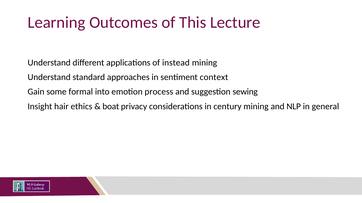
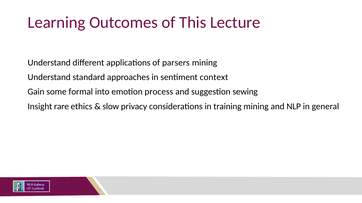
instead: instead -> parsers (176, 63)
hair: hair -> rare (61, 107)
boat: boat -> slow (111, 107)
century: century -> training (228, 107)
